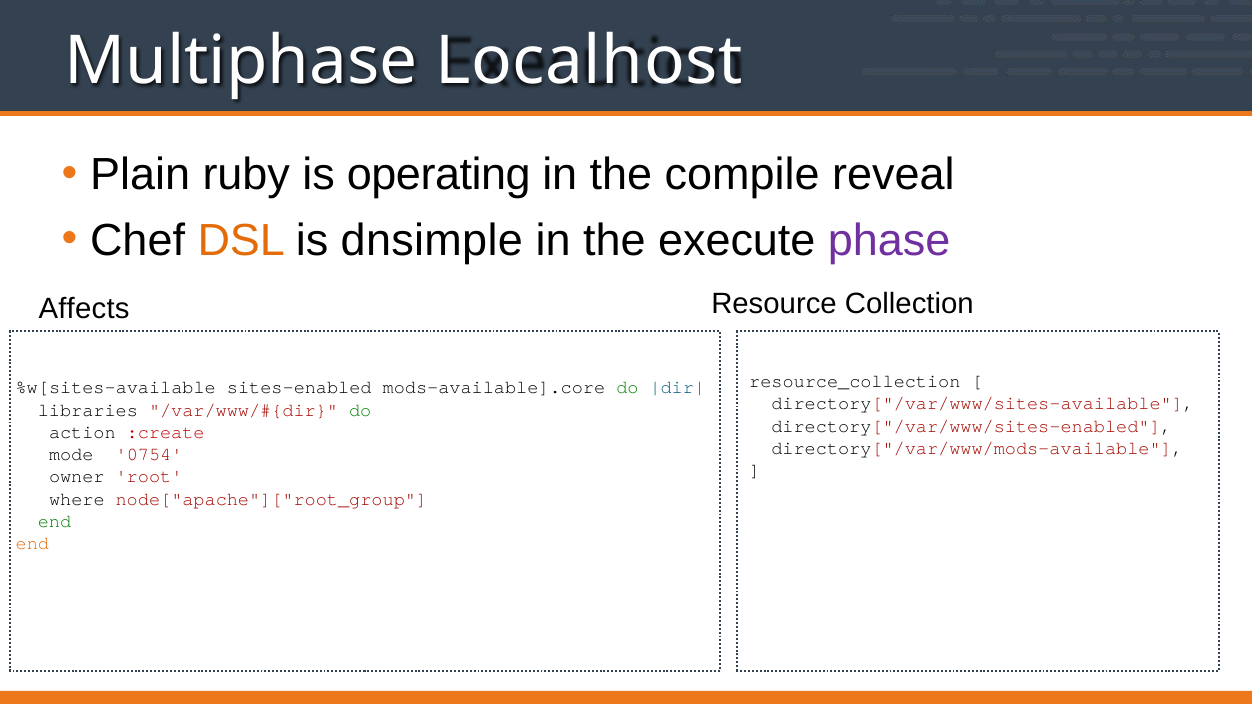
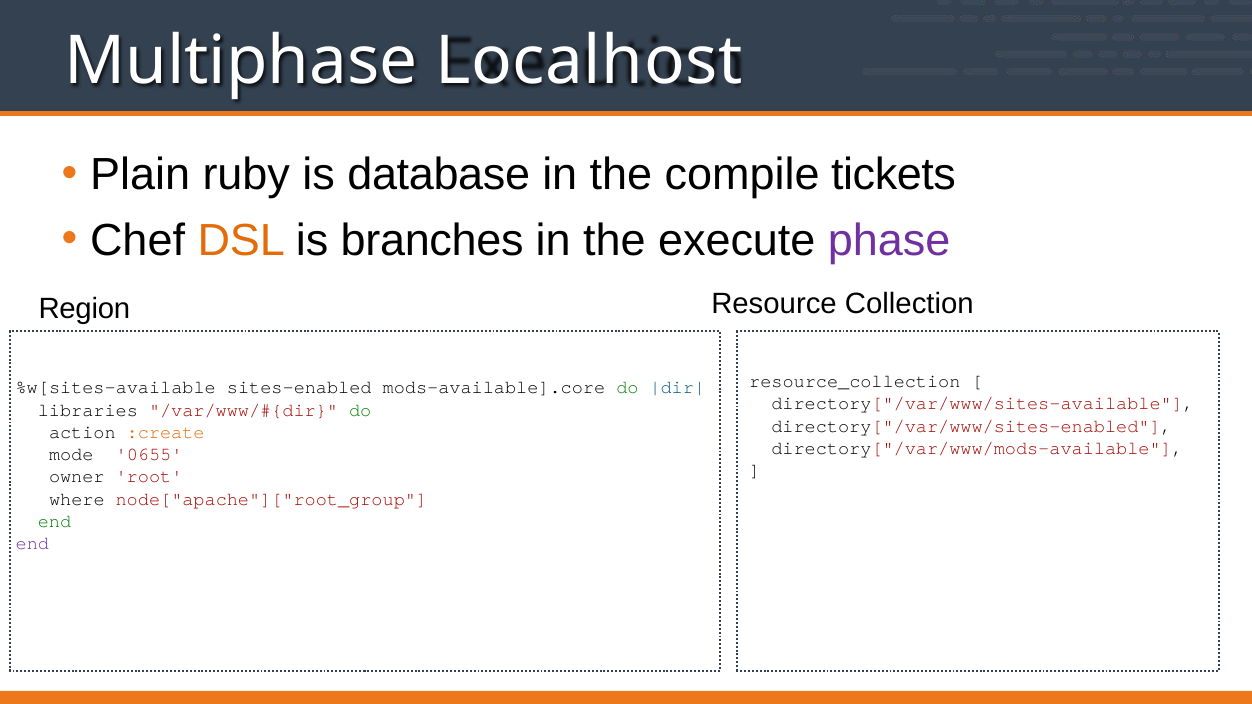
operating: operating -> database (439, 175)
reveal: reveal -> tickets (894, 175)
dnsimple: dnsimple -> branches (432, 240)
Affects: Affects -> Region (84, 309)
:create colour: red -> orange (166, 432)
0754: 0754 -> 0655 (149, 455)
end colour: orange -> purple (32, 544)
